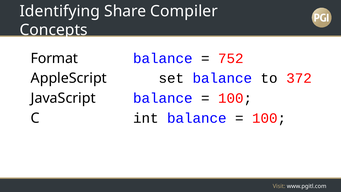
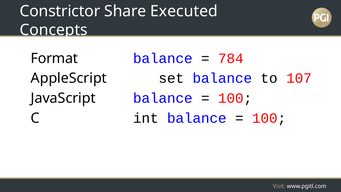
Identifying: Identifying -> Constrictor (60, 11)
Compiler: Compiler -> Executed (184, 11)
752: 752 -> 784 (231, 58)
372: 372 -> 107 (299, 78)
